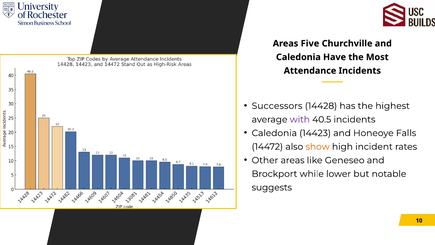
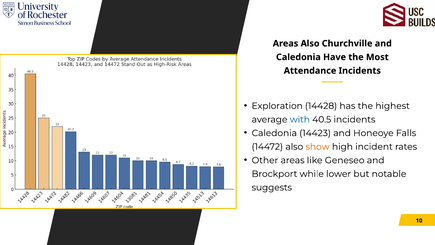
Areas Five: Five -> Also (310, 43)
Successors: Successors -> Exploration (277, 106)
with colour: purple -> blue (300, 119)
